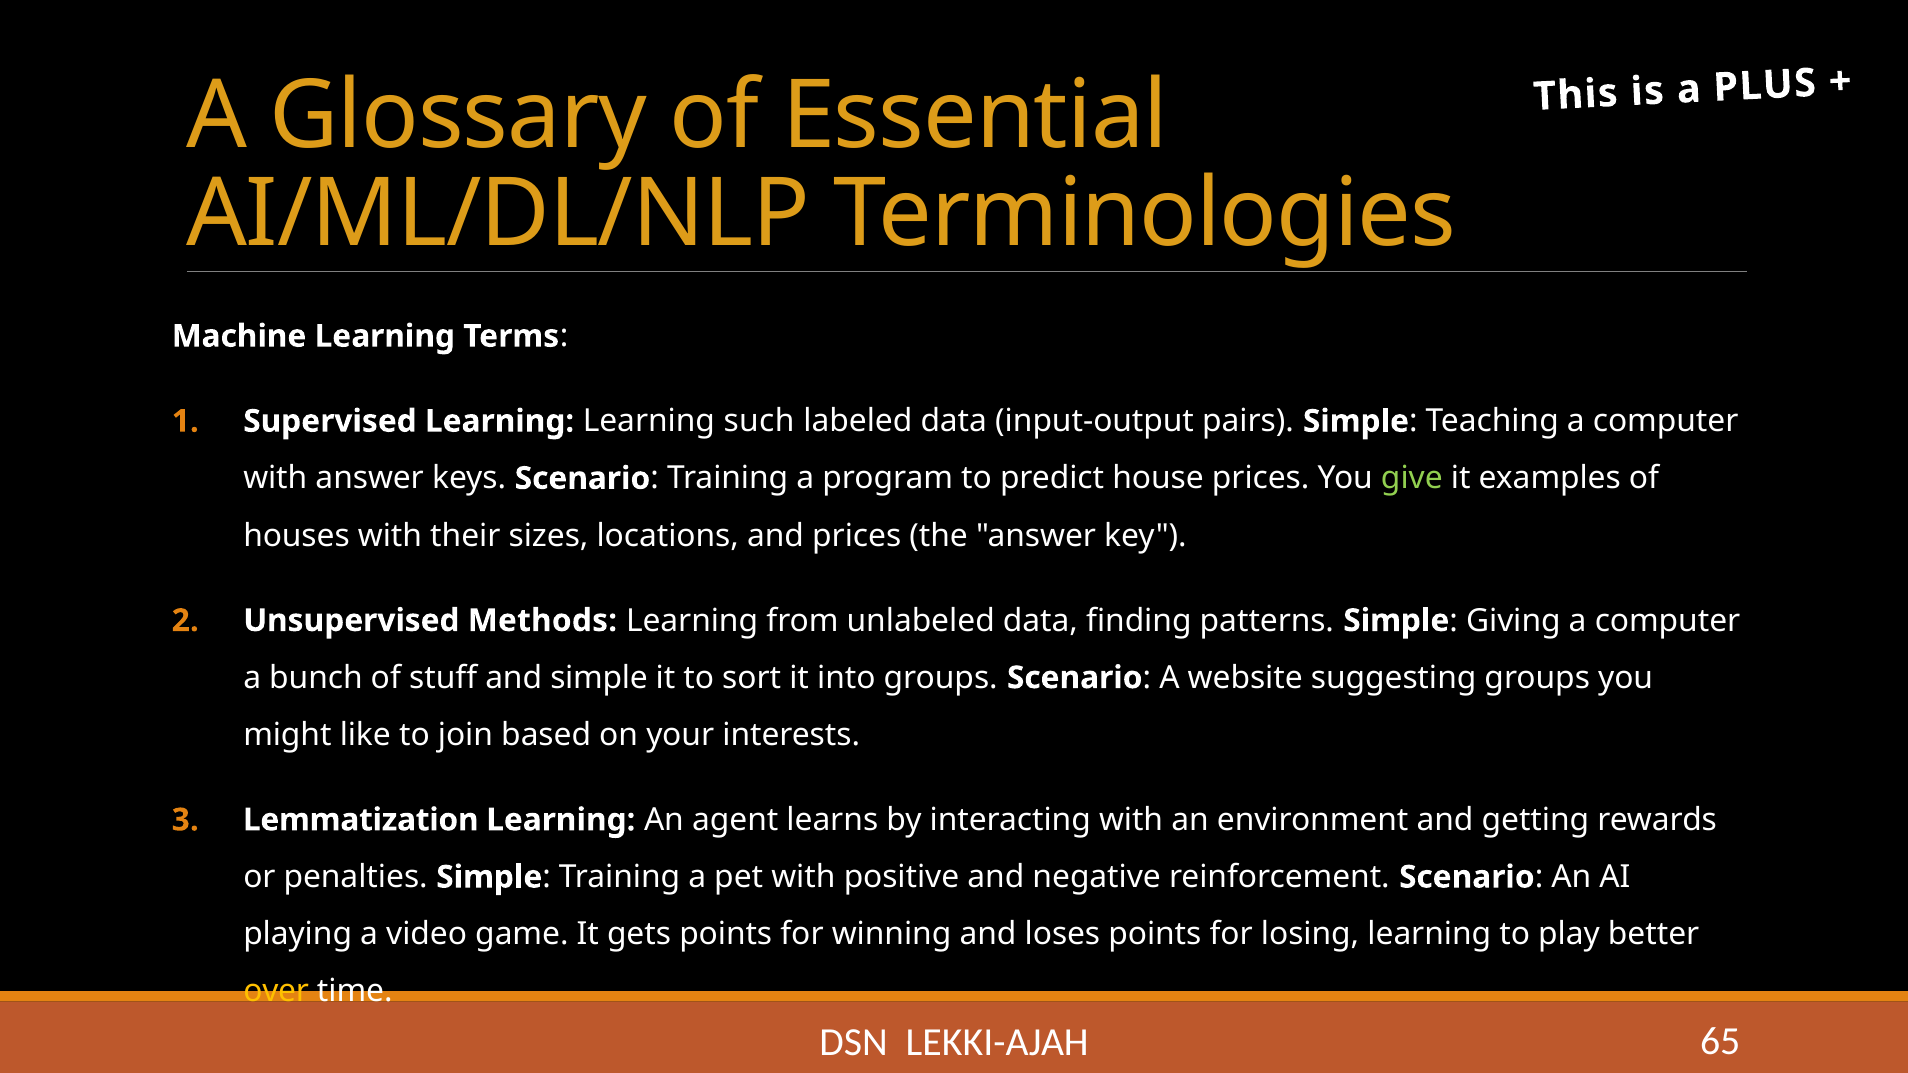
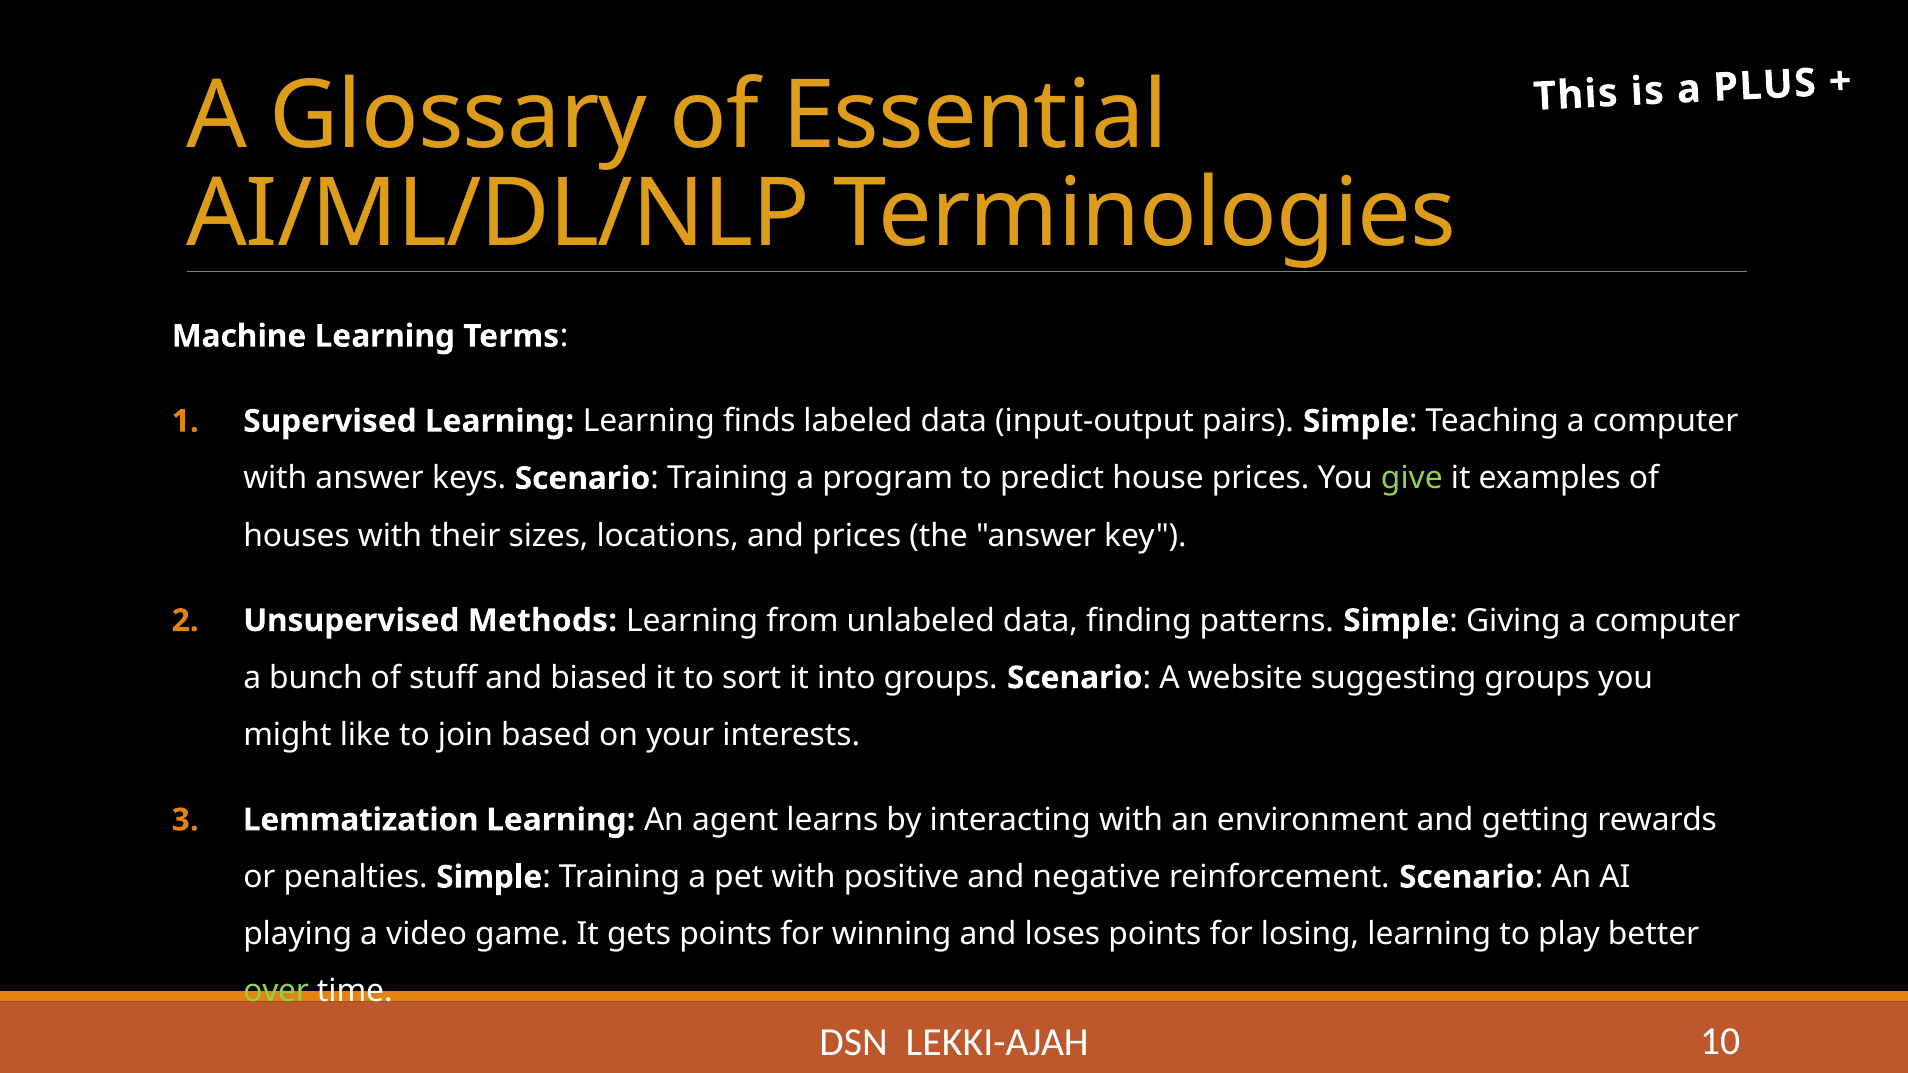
such: such -> finds (759, 421)
and simple: simple -> biased (599, 678)
over colour: yellow -> light green (276, 992)
65: 65 -> 10 (1720, 1042)
